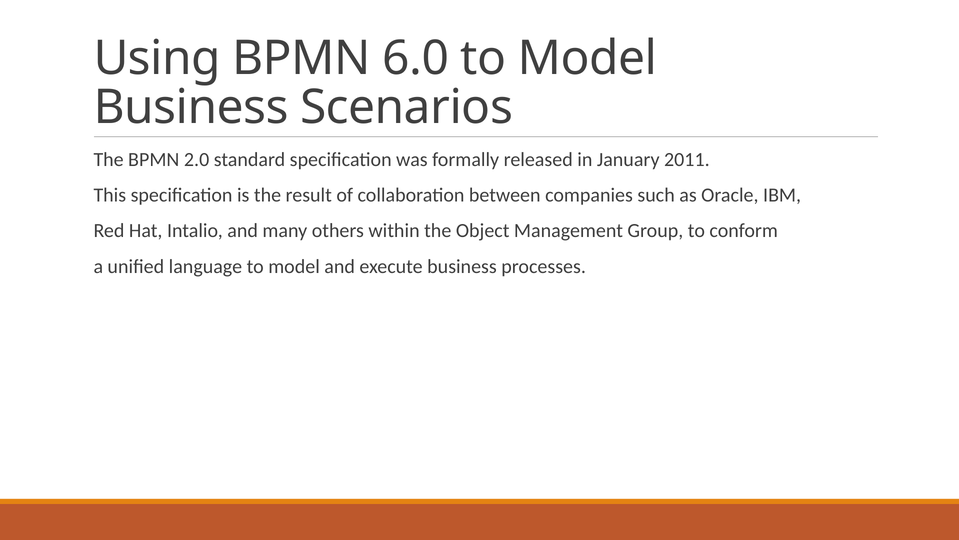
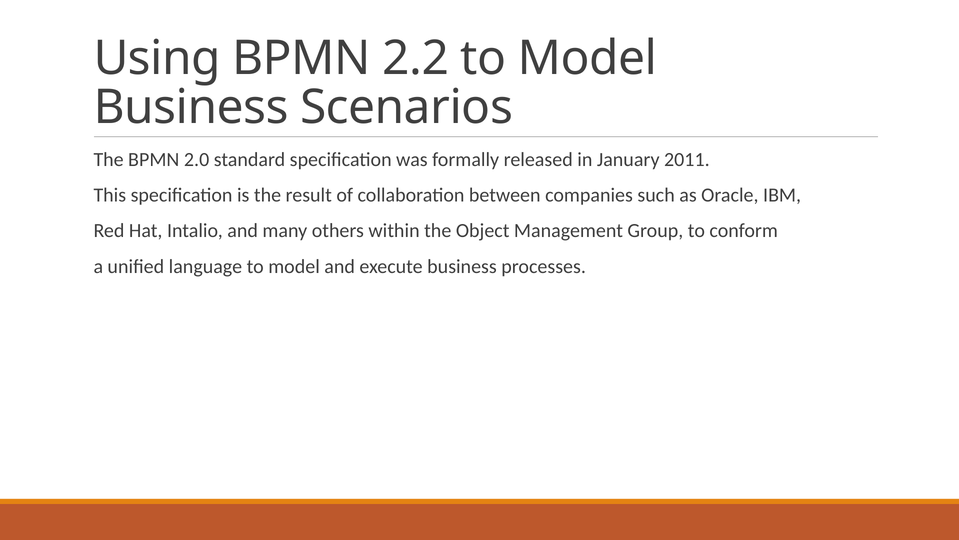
6.0: 6.0 -> 2.2 (416, 59)
